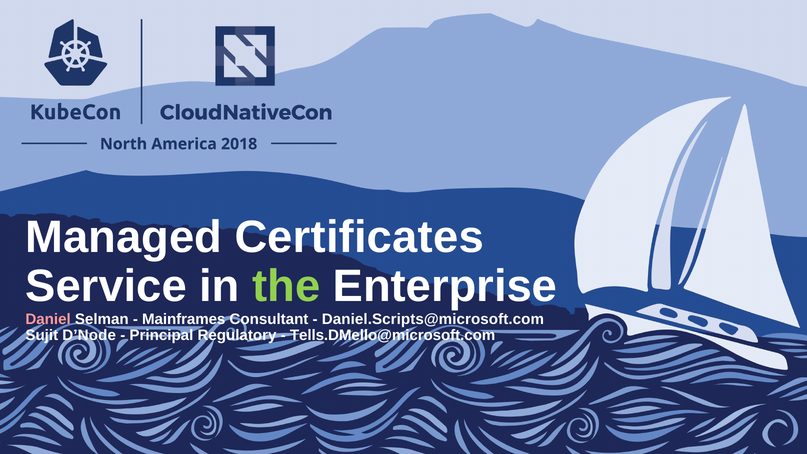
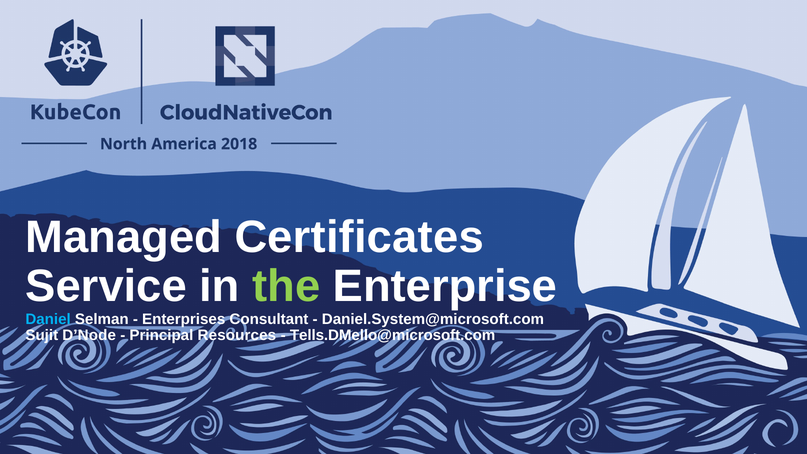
Daniel colour: pink -> light blue (48, 319)
Mainframes: Mainframes -> Enterprises (184, 319)
Daniel.Scripts@microsoft.com: Daniel.Scripts@microsoft.com -> Daniel.System@microsoft.com (433, 319)
Regulatory: Regulatory -> Resources (237, 335)
